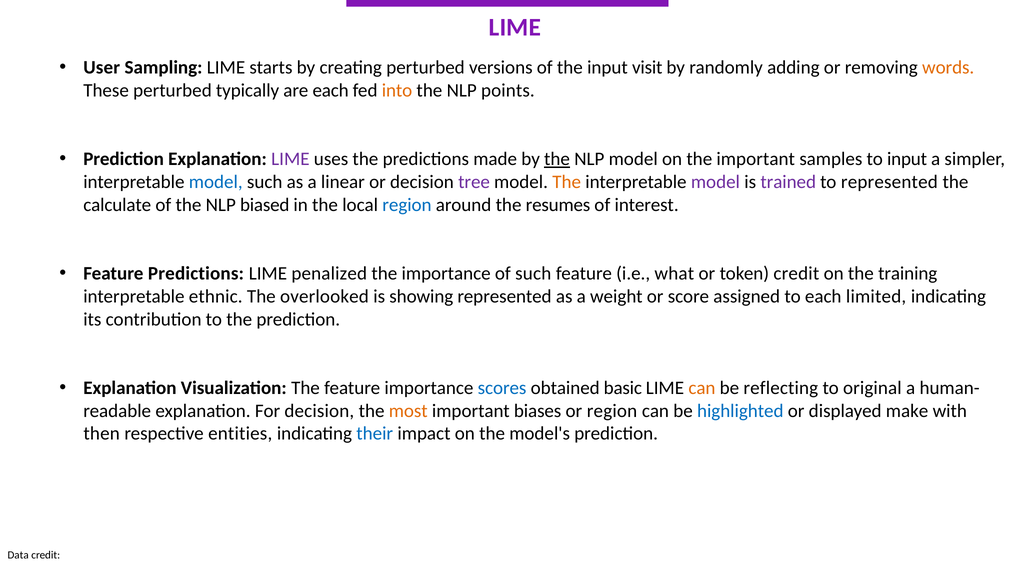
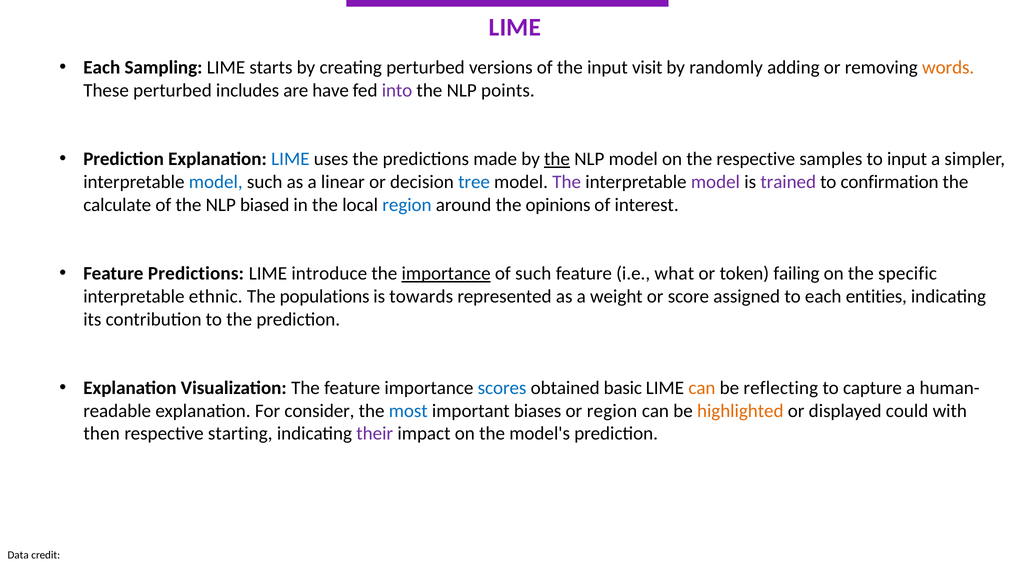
User: User -> Each (102, 68)
typically: typically -> includes (248, 90)
are each: each -> have (331, 90)
into colour: orange -> purple (397, 90)
LIME colour: purple -> blue (290, 159)
the important: important -> respective (756, 159)
tree colour: purple -> blue (474, 182)
The colour: orange -> purple (567, 182)
to represented: represented -> confirmation (890, 182)
resumes: resumes -> opinions (558, 205)
penalized: penalized -> introduce (329, 273)
importance underline: none -> present (446, 273)
token credit: credit -> failing (796, 273)
training: training -> specific (908, 273)
overlooked: overlooked -> populations (325, 296)
showing: showing -> towards (421, 296)
limited: limited -> entities (876, 296)
original: original -> capture (872, 388)
For decision: decision -> consider (319, 410)
most colour: orange -> blue (408, 410)
highlighted colour: blue -> orange (740, 410)
make: make -> could (907, 410)
entities: entities -> starting (240, 433)
their colour: blue -> purple (375, 433)
